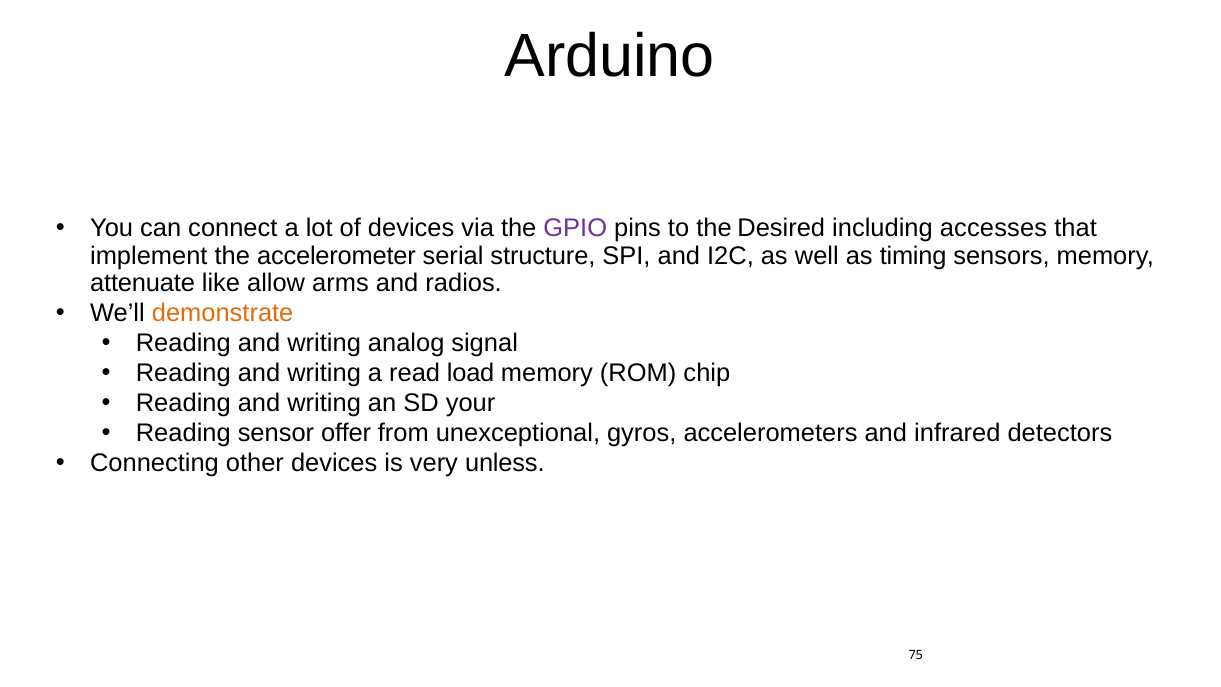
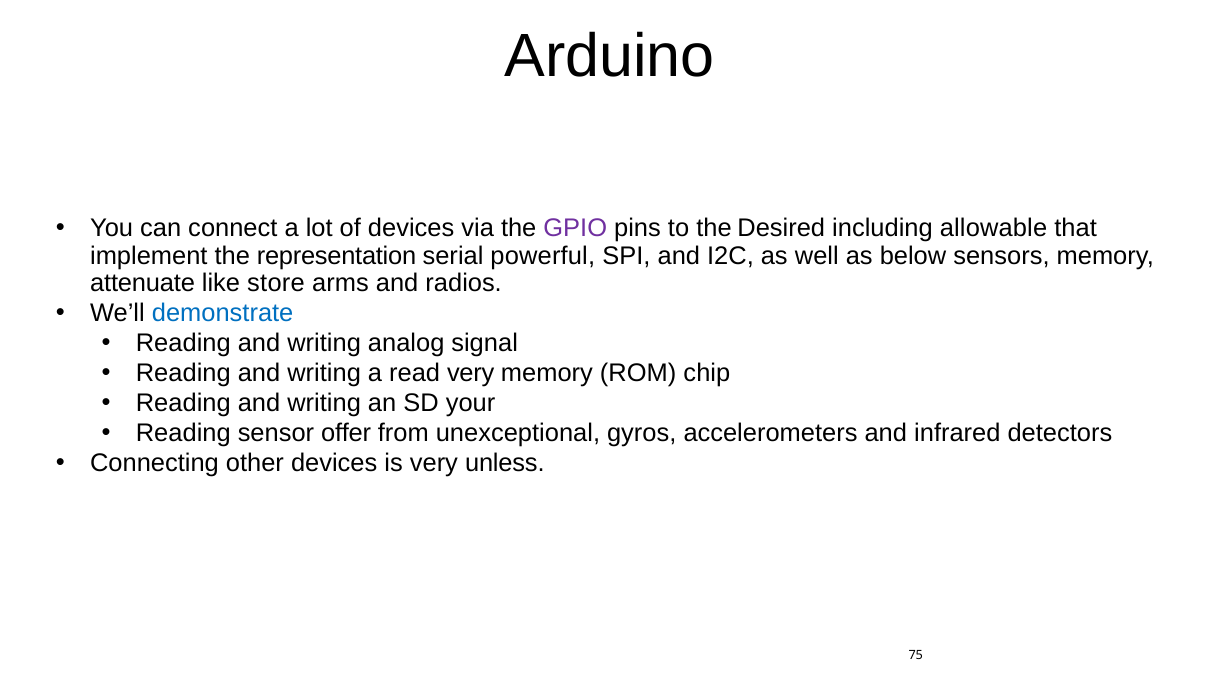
accesses: accesses -> allowable (994, 228)
accelerometer: accelerometer -> representation (336, 256)
structure: structure -> powerful (543, 256)
timing: timing -> below (913, 256)
allow: allow -> store (276, 283)
demonstrate colour: orange -> blue (223, 313)
read load: load -> very (471, 373)
